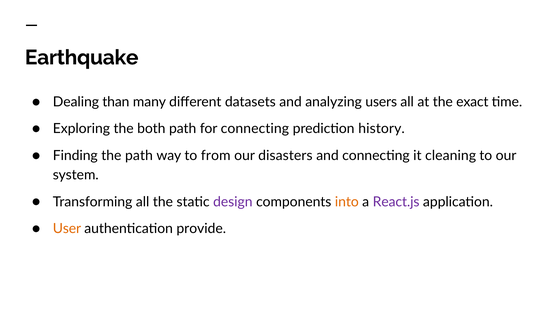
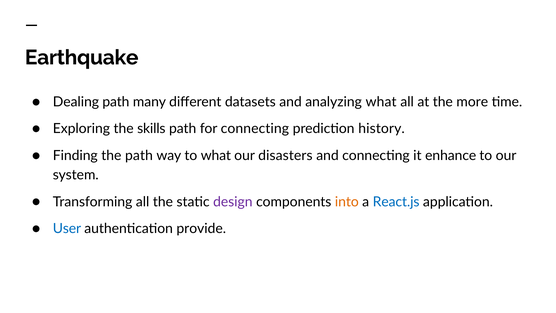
Dealing than: than -> path (116, 102)
analyzing users: users -> what (381, 102)
exact: exact -> more (472, 102)
both: both -> skills (151, 129)
to from: from -> what (216, 156)
cleaning: cleaning -> enhance (451, 156)
React.js colour: purple -> blue (396, 202)
User colour: orange -> blue (67, 228)
